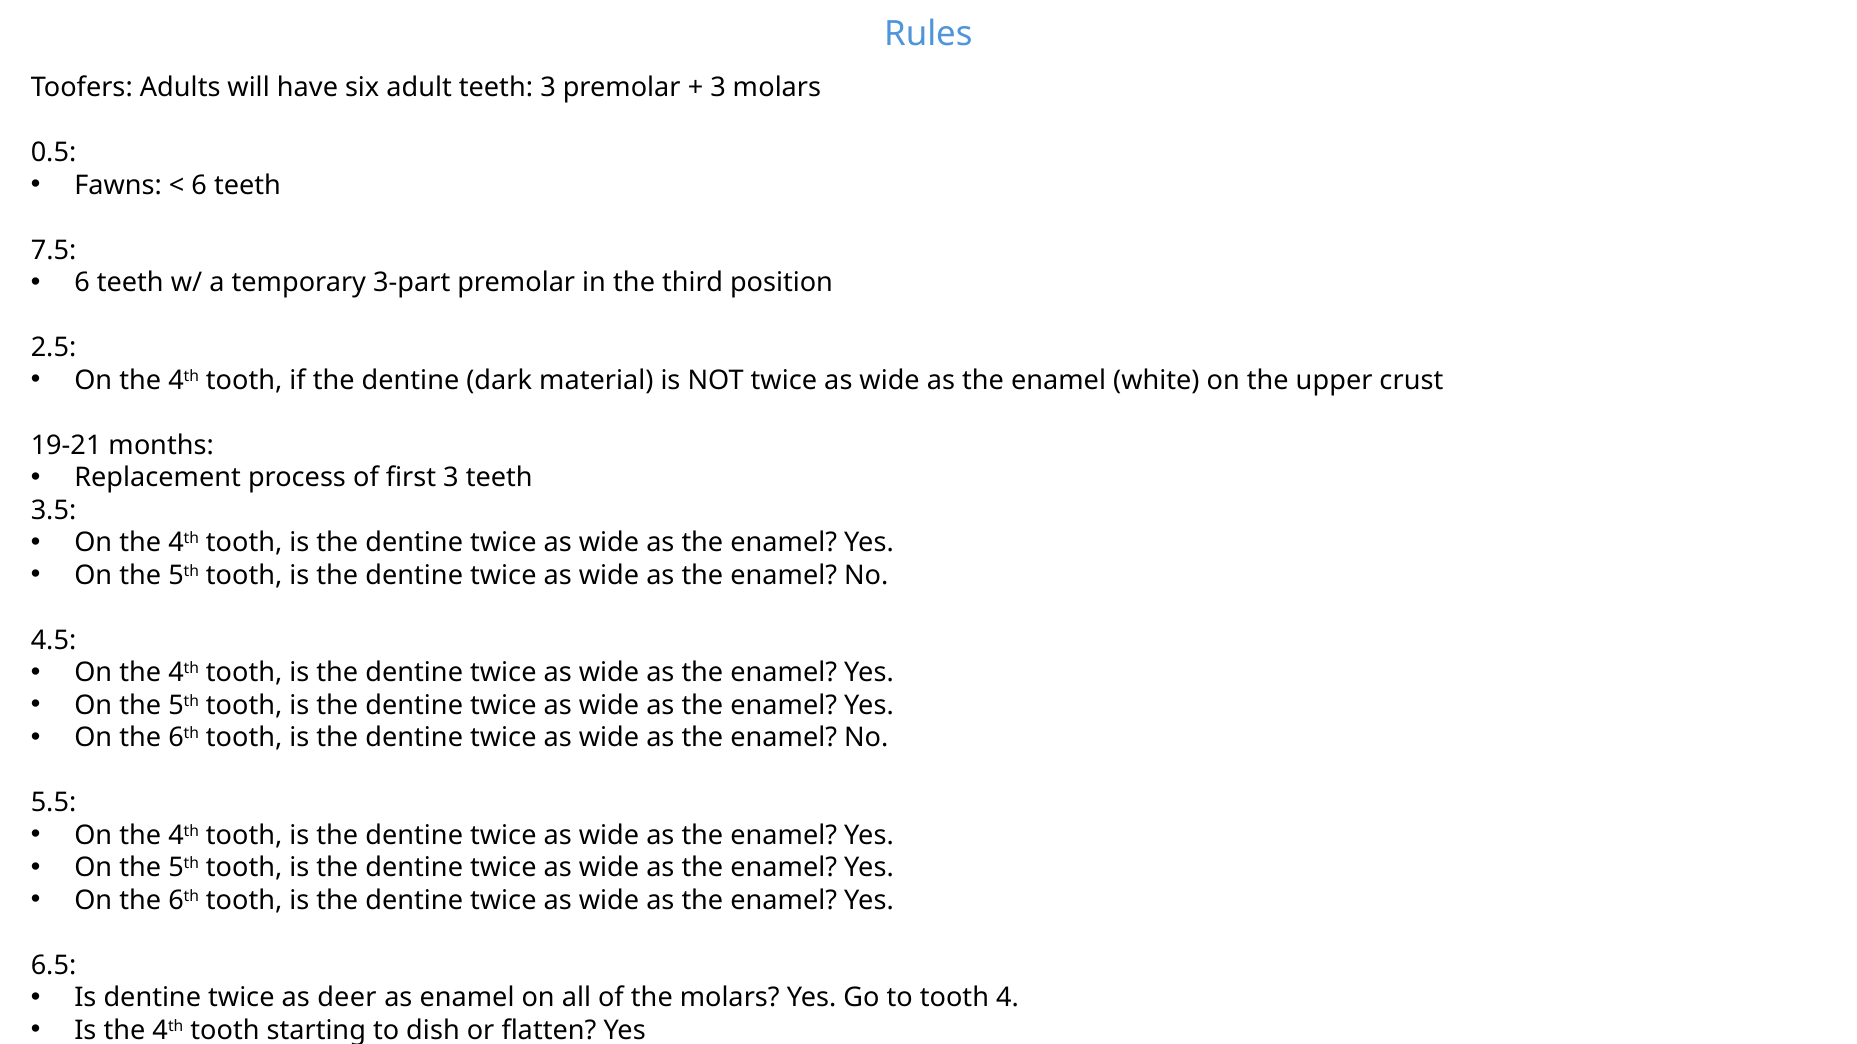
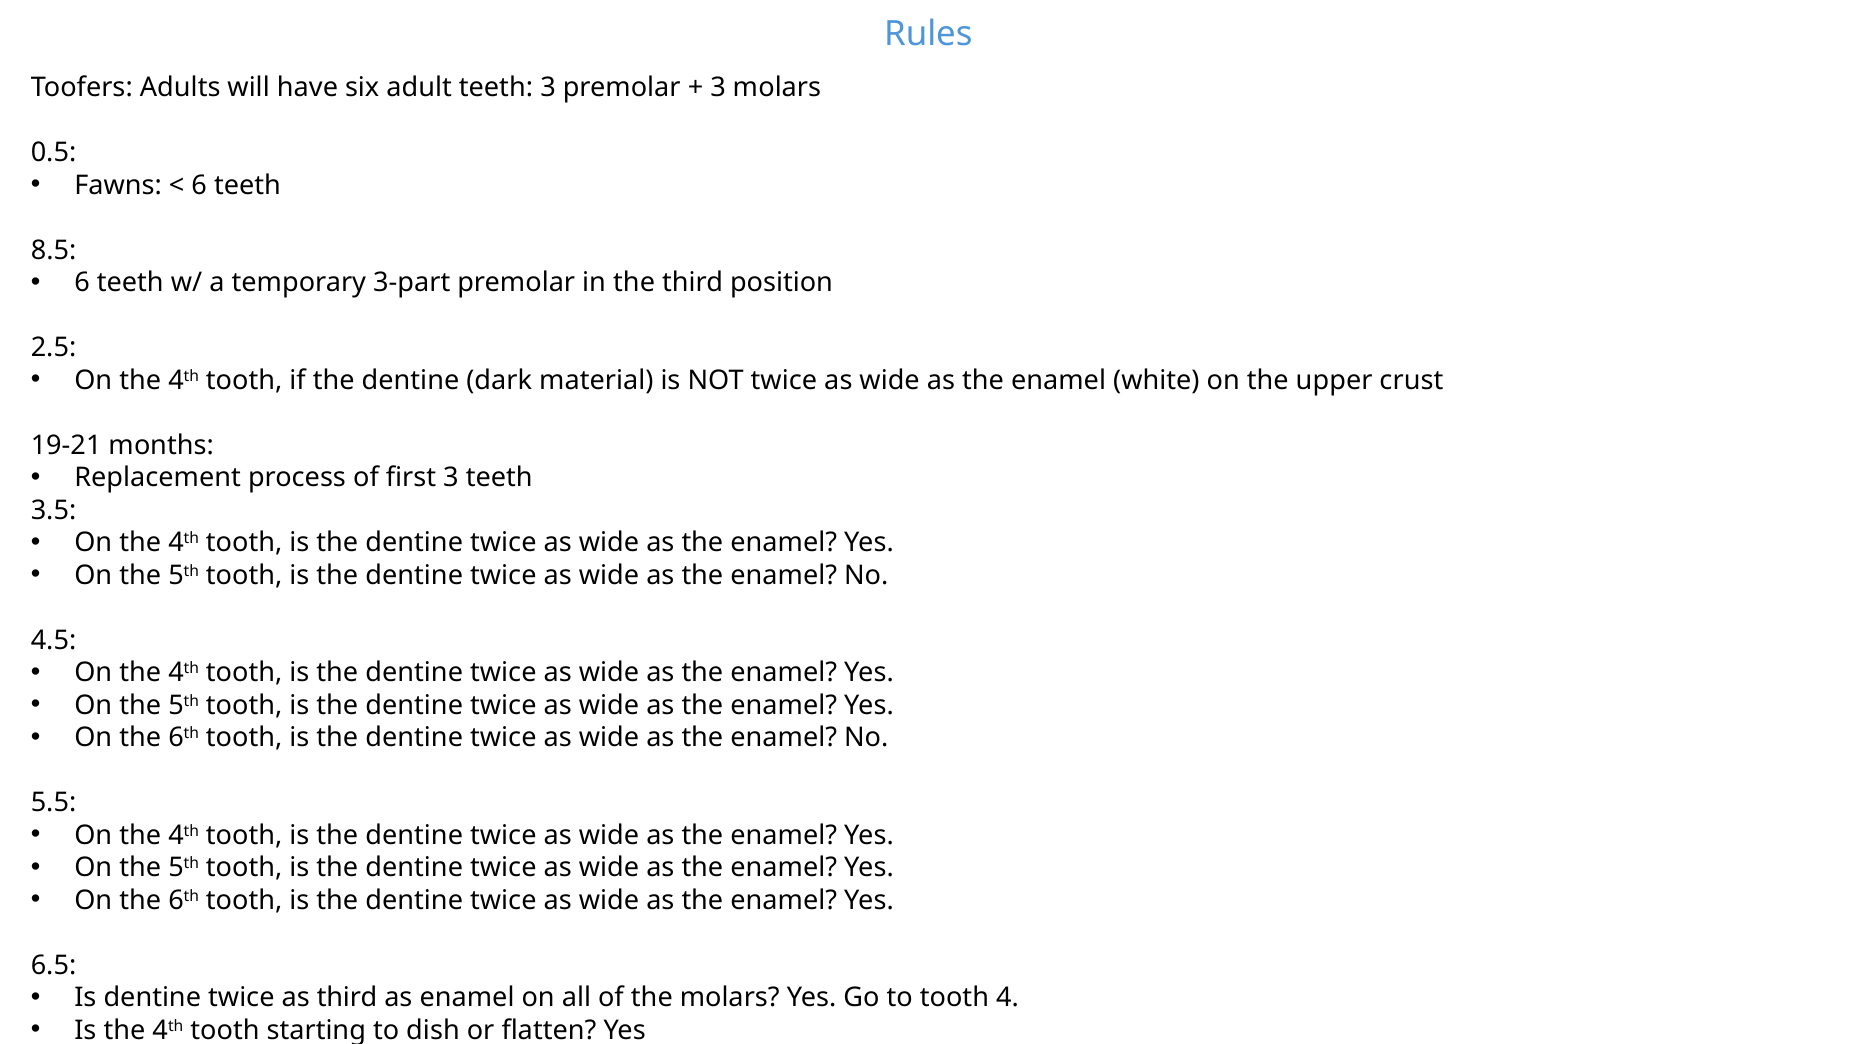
7.5: 7.5 -> 8.5 (54, 251)
as deer: deer -> third (347, 998)
